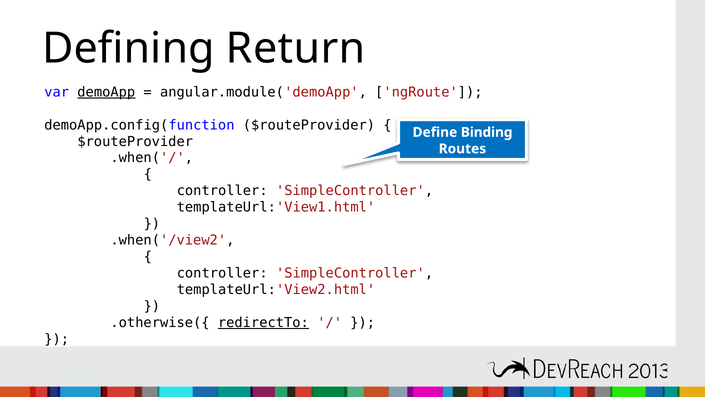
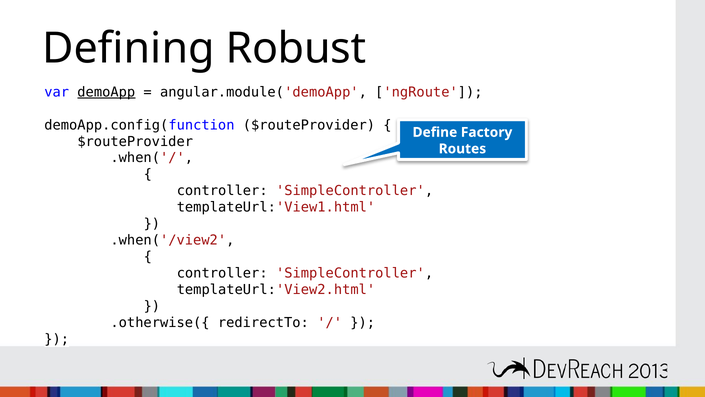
Return: Return -> Robust (296, 48)
Binding: Binding -> Factory (487, 132)
redirectTo underline: present -> none (263, 322)
